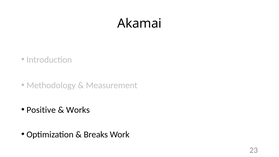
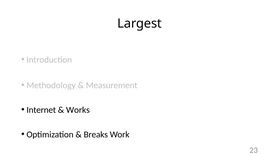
Akamai: Akamai -> Largest (140, 23)
Positive: Positive -> Internet (41, 110)
